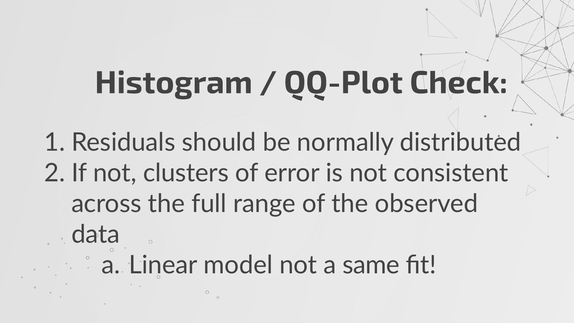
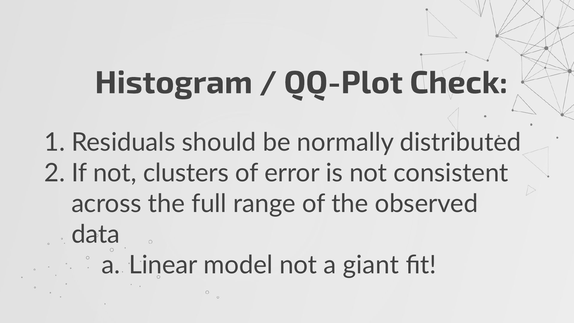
same: same -> giant (371, 265)
